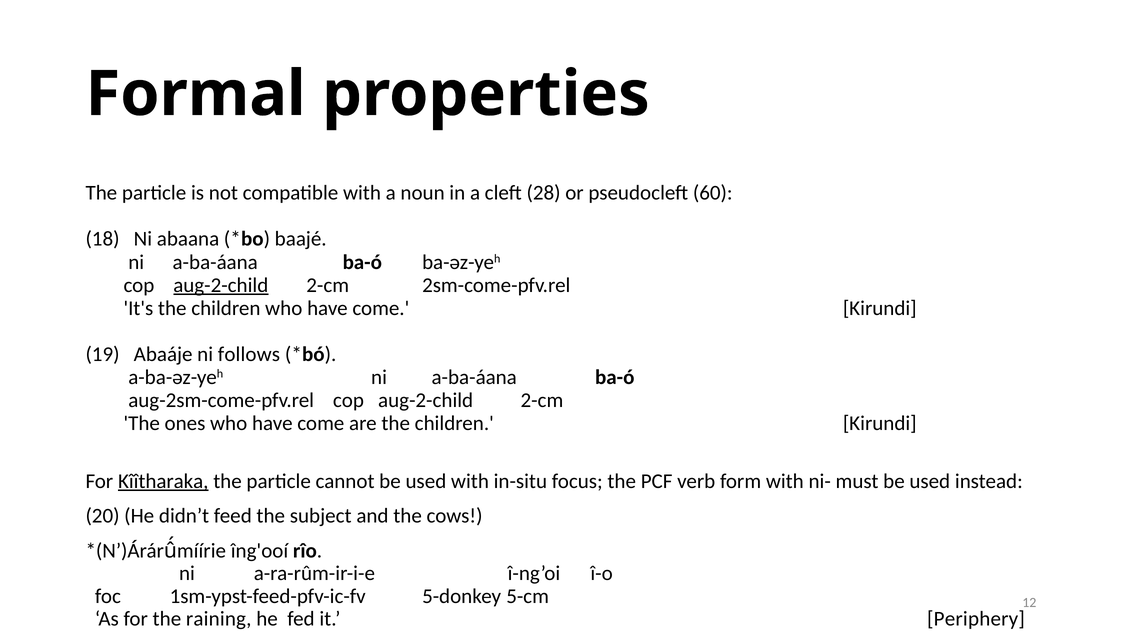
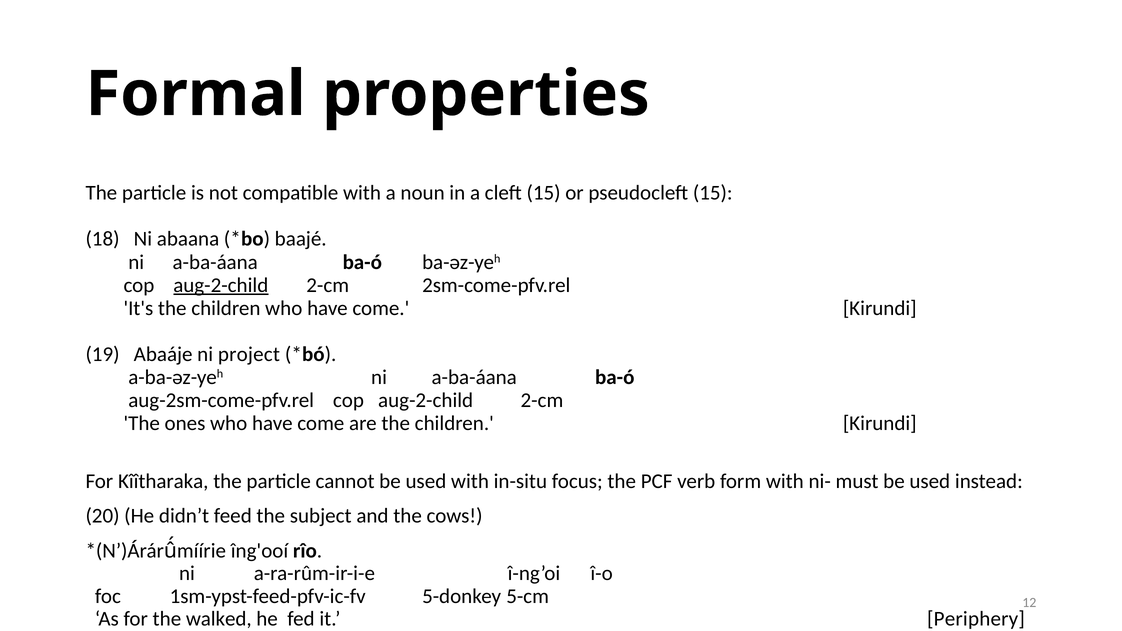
cleft 28: 28 -> 15 (544, 193)
pseudocleft 60: 60 -> 15 (713, 193)
follows: follows -> project (249, 354)
Kîîtharaka underline: present -> none (163, 481)
raining: raining -> walked (219, 619)
